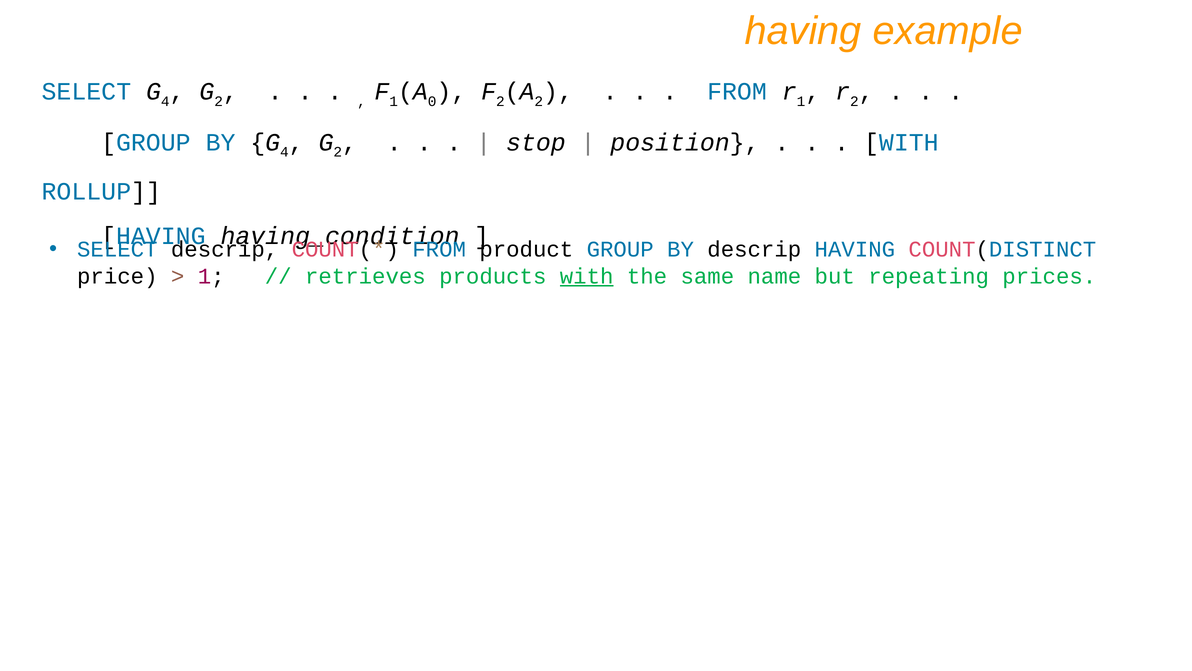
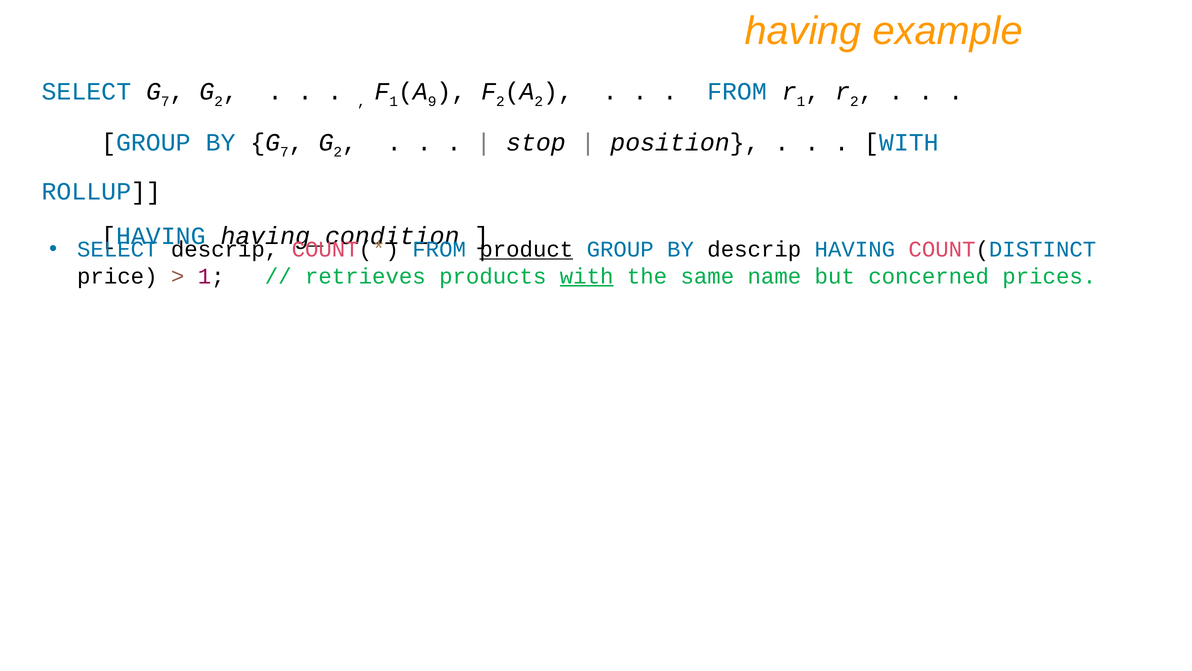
4: 4 -> 7 (165, 101)
0: 0 -> 9 (432, 101)
4: 4 -> 7 (284, 152)
product underline: none -> present (526, 249)
repeating: repeating -> concerned (929, 276)
